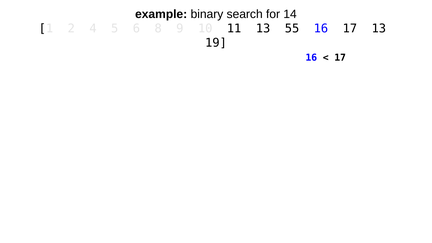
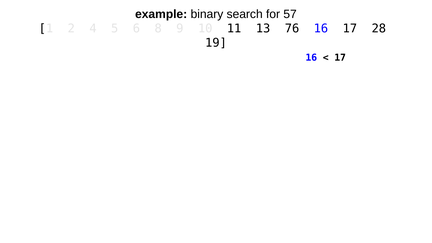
14: 14 -> 57 (290, 14)
55: 55 -> 76 (292, 29)
17 13: 13 -> 28 (379, 29)
